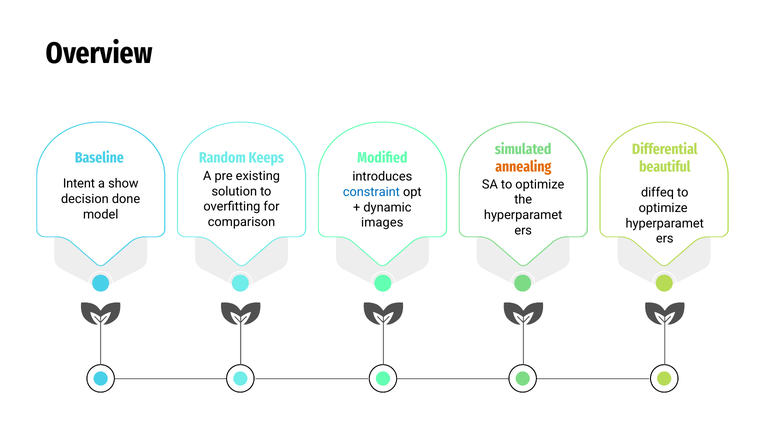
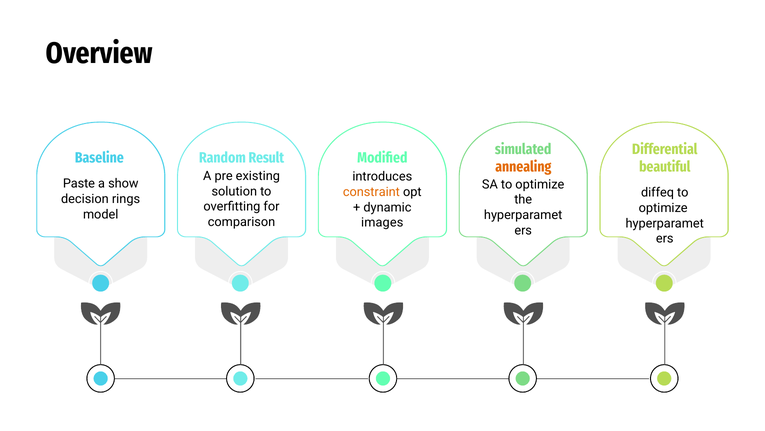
Keeps: Keeps -> Result (266, 158)
Intent: Intent -> Paste (79, 183)
constraint colour: blue -> orange (371, 192)
done: done -> rings (126, 199)
